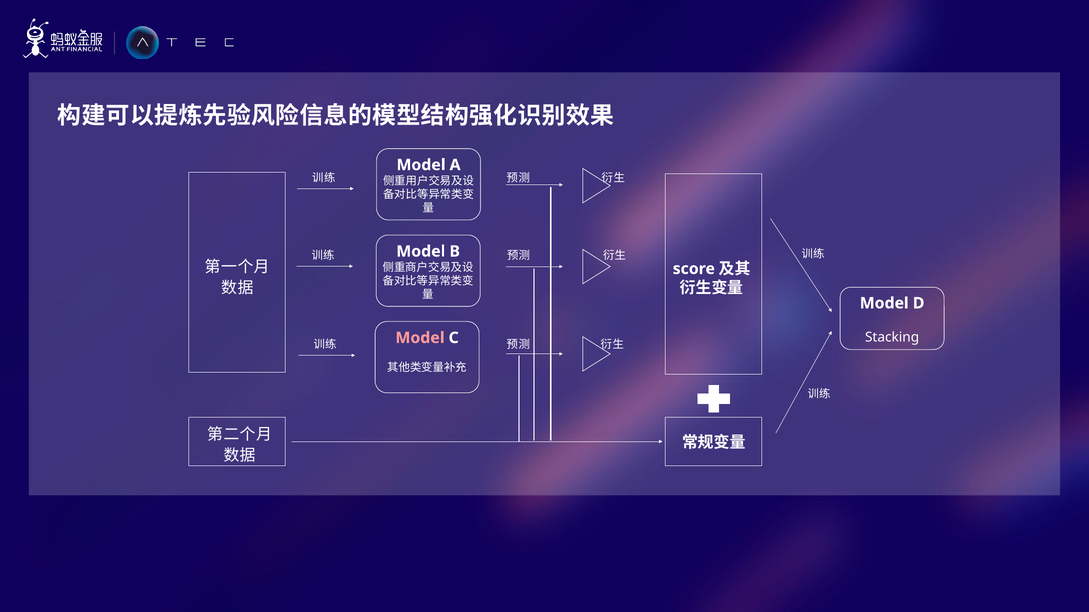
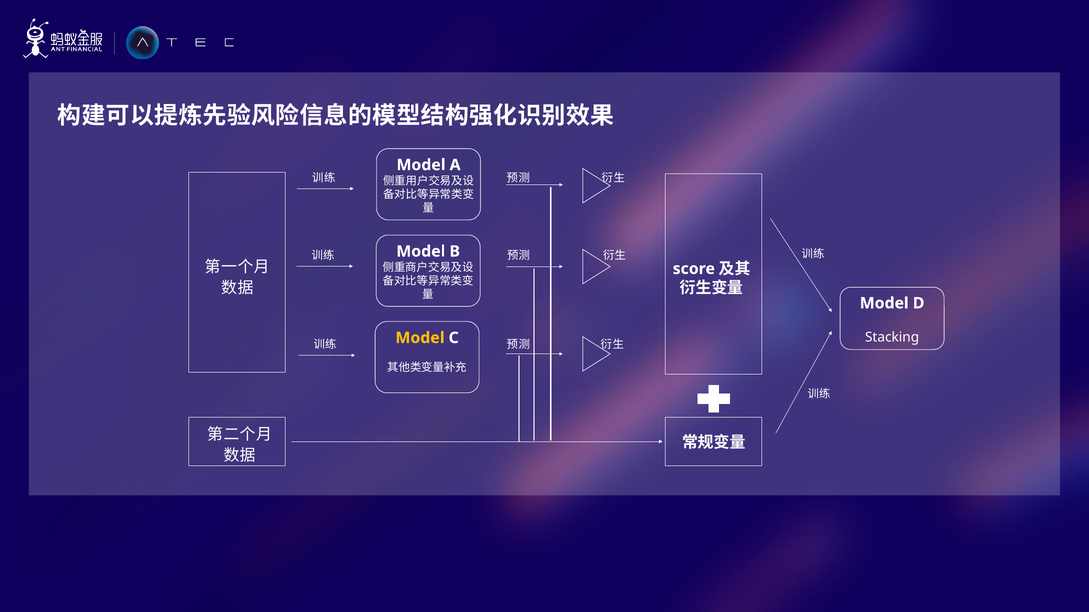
Model colour: pink -> yellow (420, 338)
